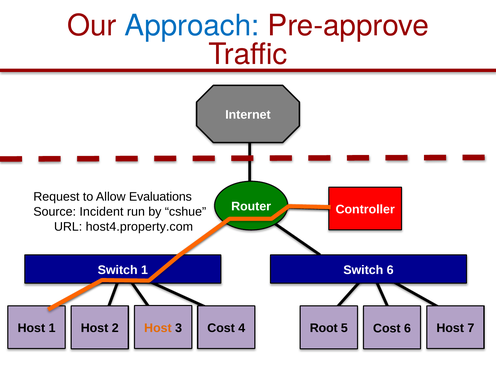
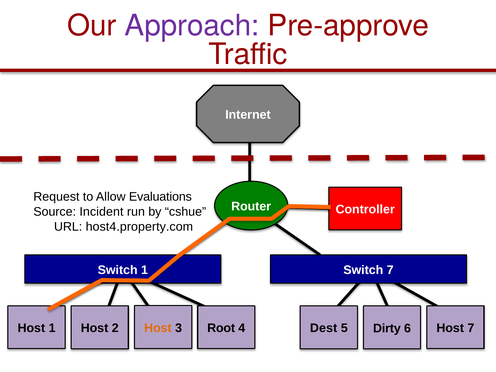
Approach colour: blue -> purple (192, 26)
Switch 6: 6 -> 7 (390, 270)
3 Cost: Cost -> Root (221, 328)
Root: Root -> Dest (324, 328)
5 Cost: Cost -> Dirty (387, 328)
